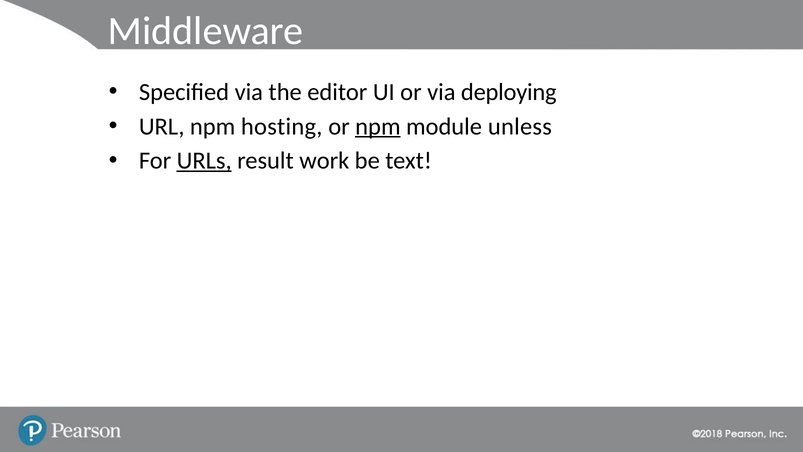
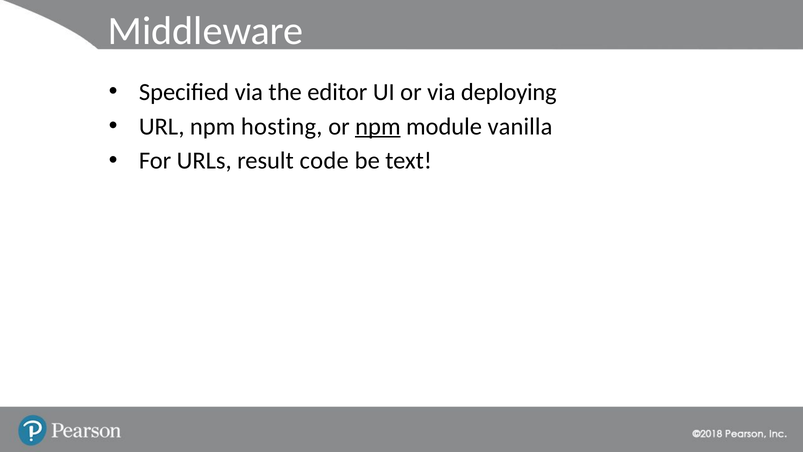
unless: unless -> vanilla (520, 126)
URLs underline: present -> none (204, 161)
work: work -> code (324, 161)
